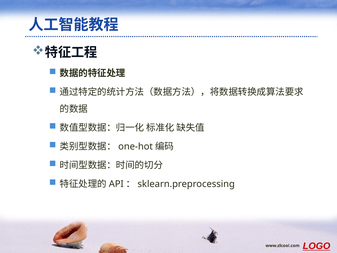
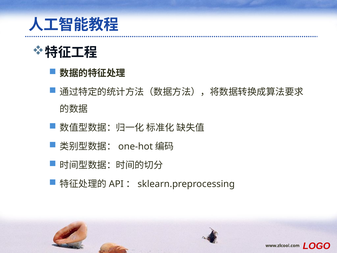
LOGO underline: present -> none (317, 246)
